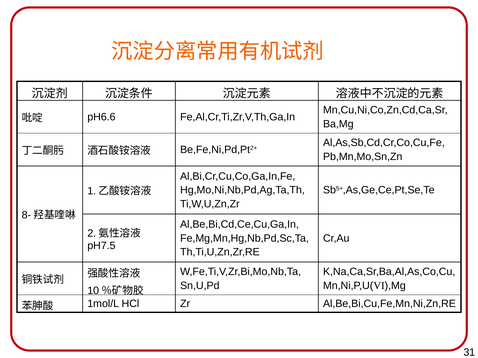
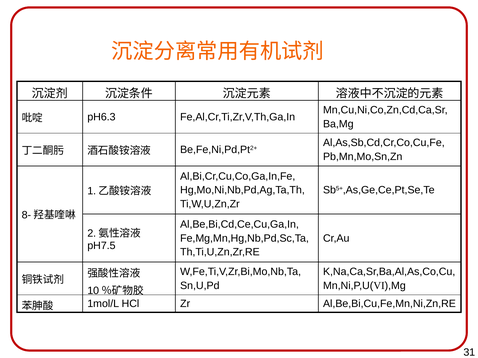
pH6.6: pH6.6 -> pH6.3 (101, 117)
